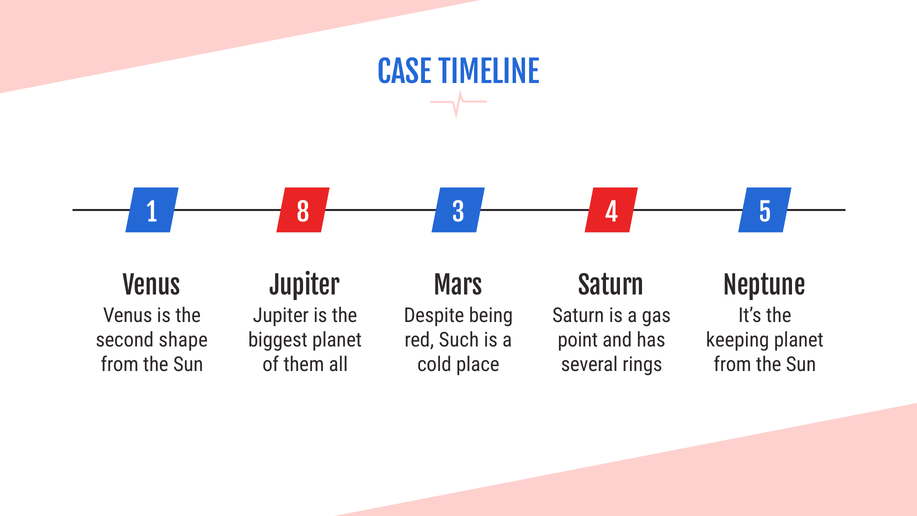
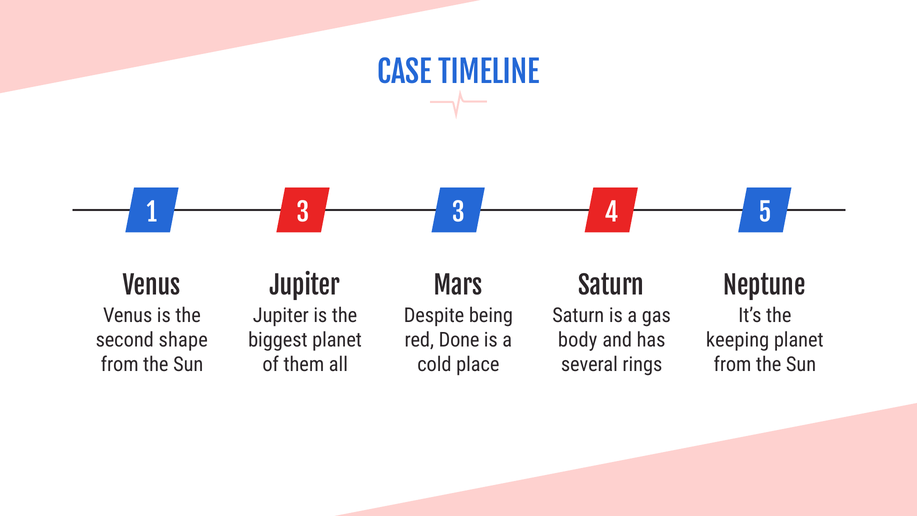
1 8: 8 -> 3 (303, 213)
Such: Such -> Done (459, 340)
point: point -> body (578, 340)
